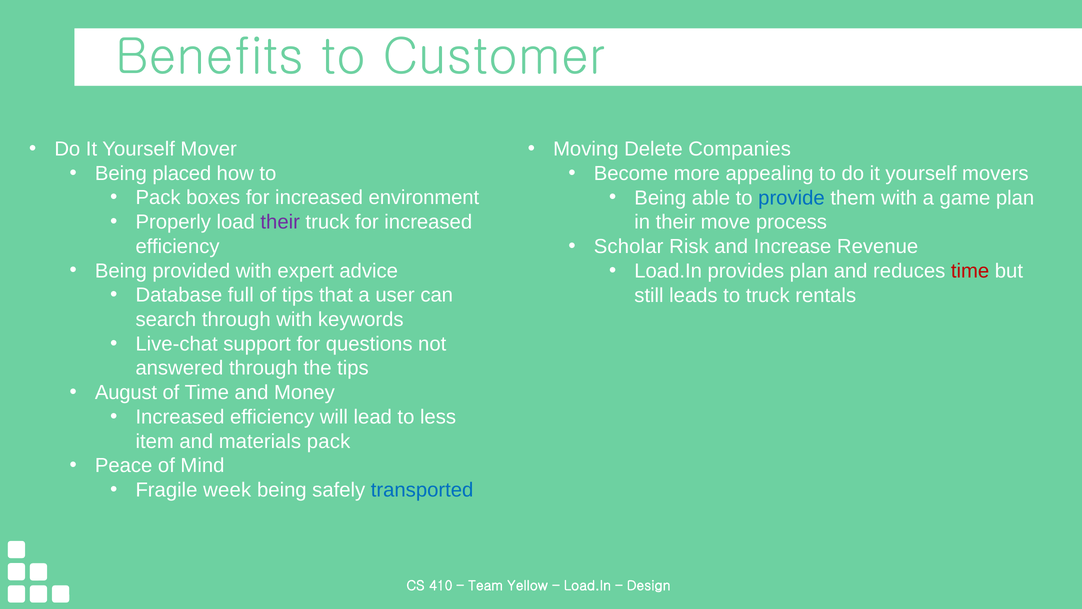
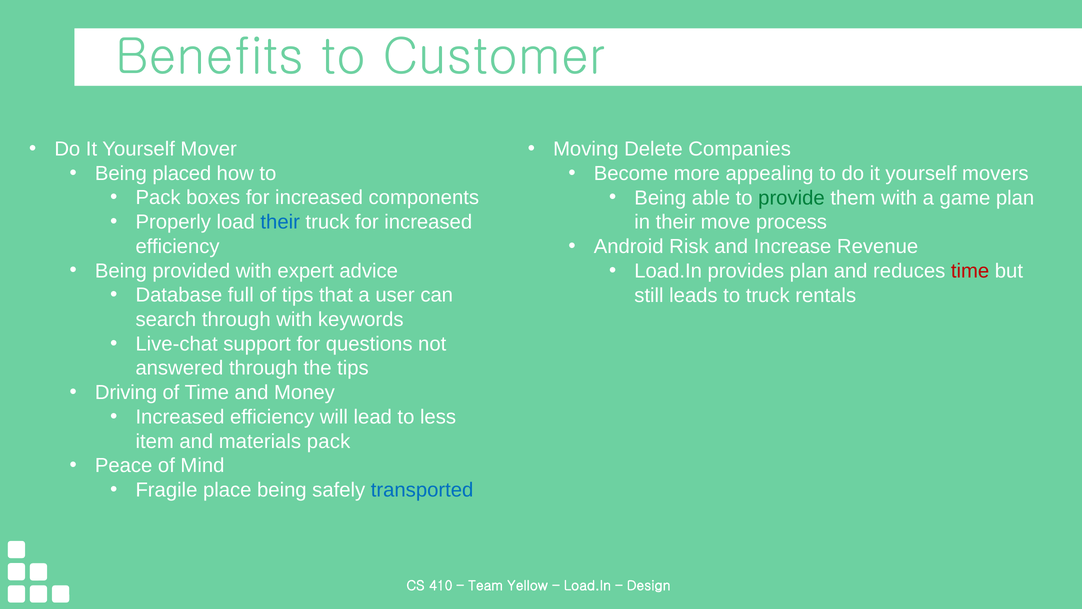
environment: environment -> components (424, 198)
provide colour: blue -> green (791, 198)
their colour: purple -> blue (280, 222)
Scholar: Scholar -> Android (629, 246)
August: August -> Driving (126, 392)
week: week -> place (227, 490)
